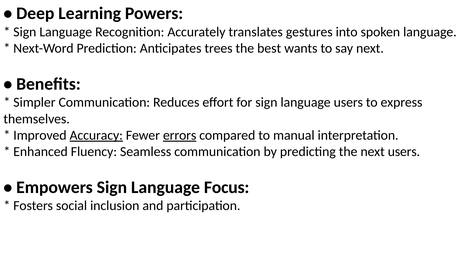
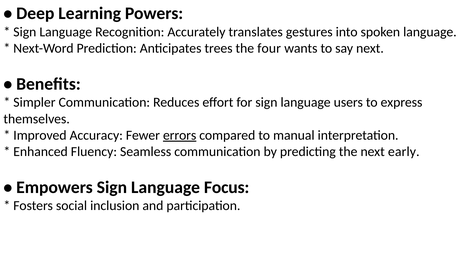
best: best -> four (269, 48)
Accuracy underline: present -> none (96, 135)
next users: users -> early (404, 152)
